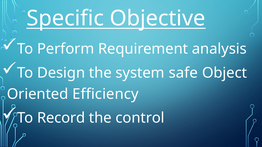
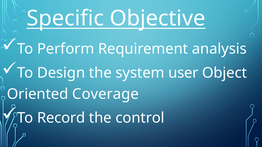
safe: safe -> user (183, 73)
Efficiency: Efficiency -> Coverage (105, 94)
